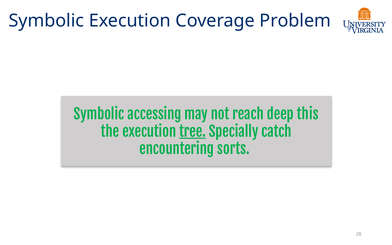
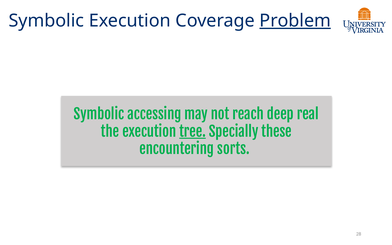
Problem underline: none -> present (295, 21)
this: this -> real (308, 115)
catch: catch -> these (277, 132)
